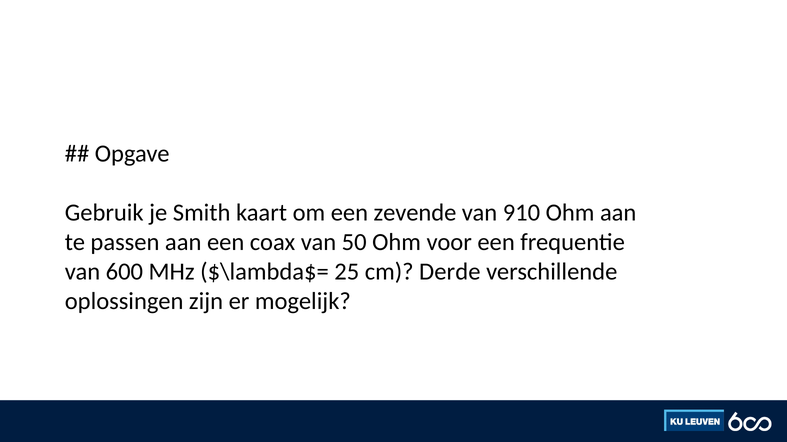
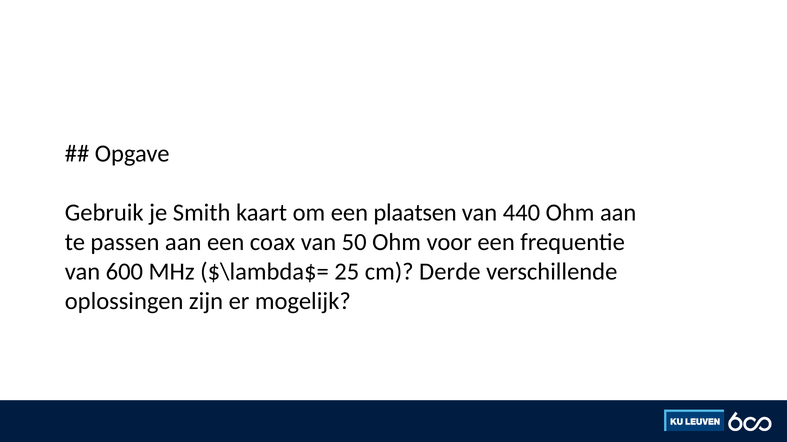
zevende: zevende -> plaatsen (415, 213)
910: 910 -> 440 (521, 213)
